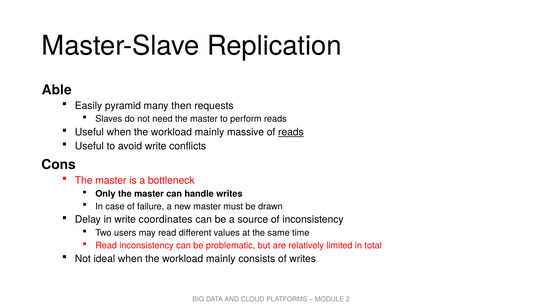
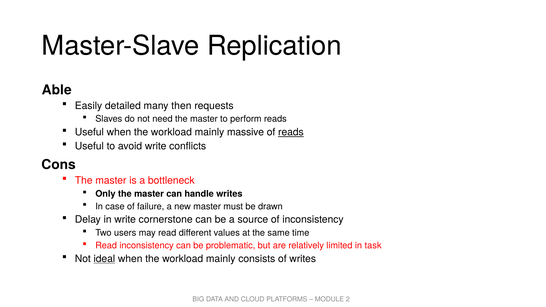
pyramid: pyramid -> detailed (123, 106)
coordinates: coordinates -> cornerstone (166, 220)
total: total -> task (373, 246)
ideal underline: none -> present (104, 259)
